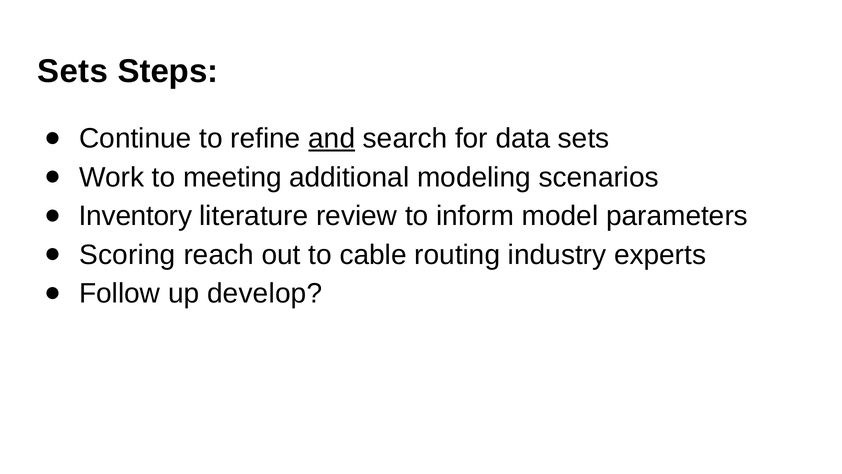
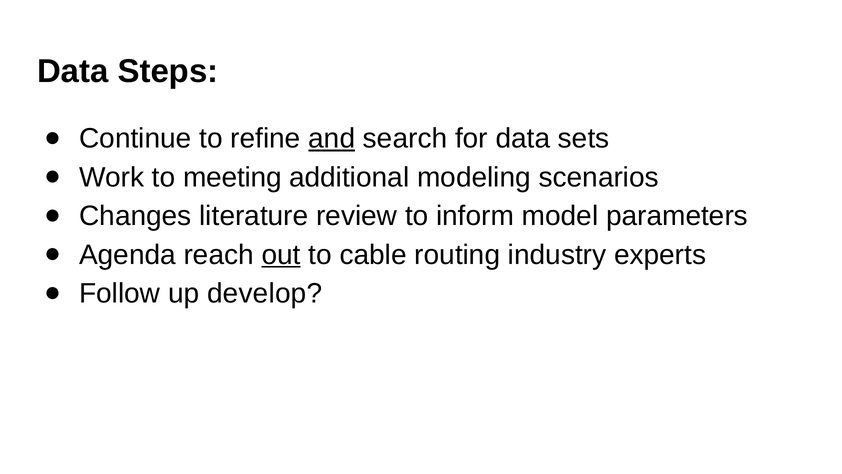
Sets: Sets -> Data (73, 71)
Inventory: Inventory -> Changes (135, 216)
Scoring: Scoring -> Agenda (128, 255)
out underline: none -> present (281, 255)
